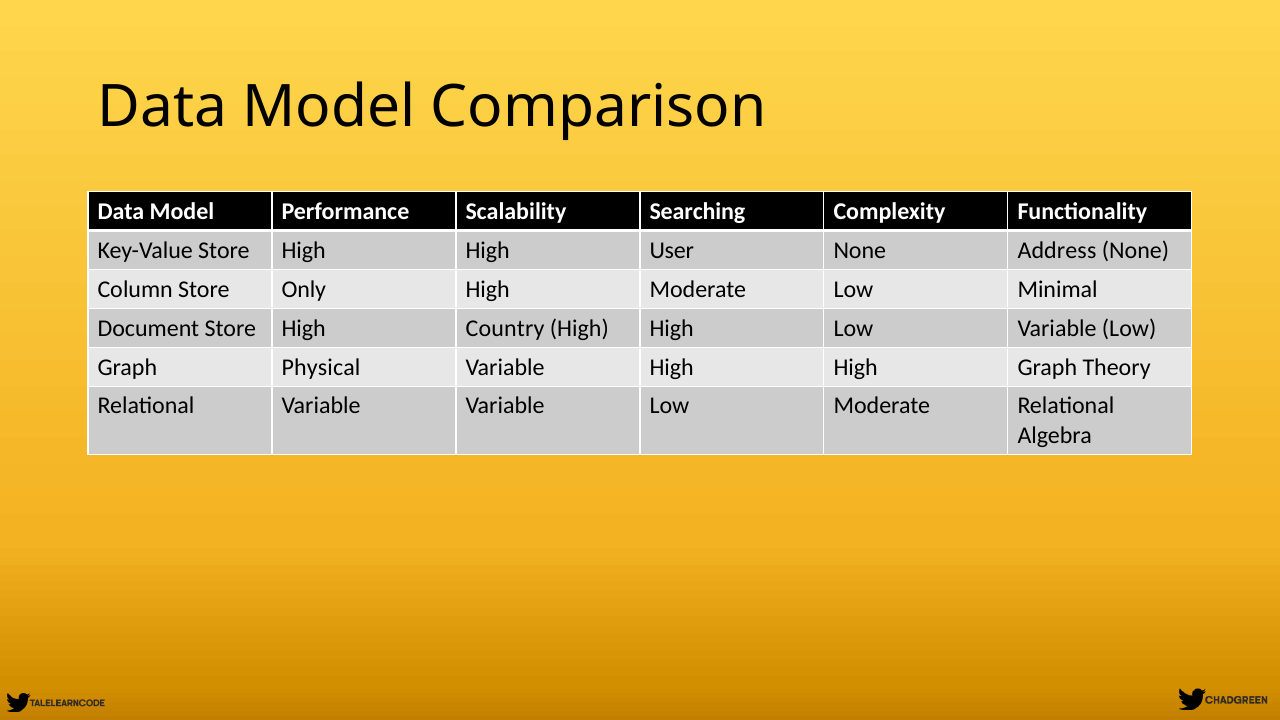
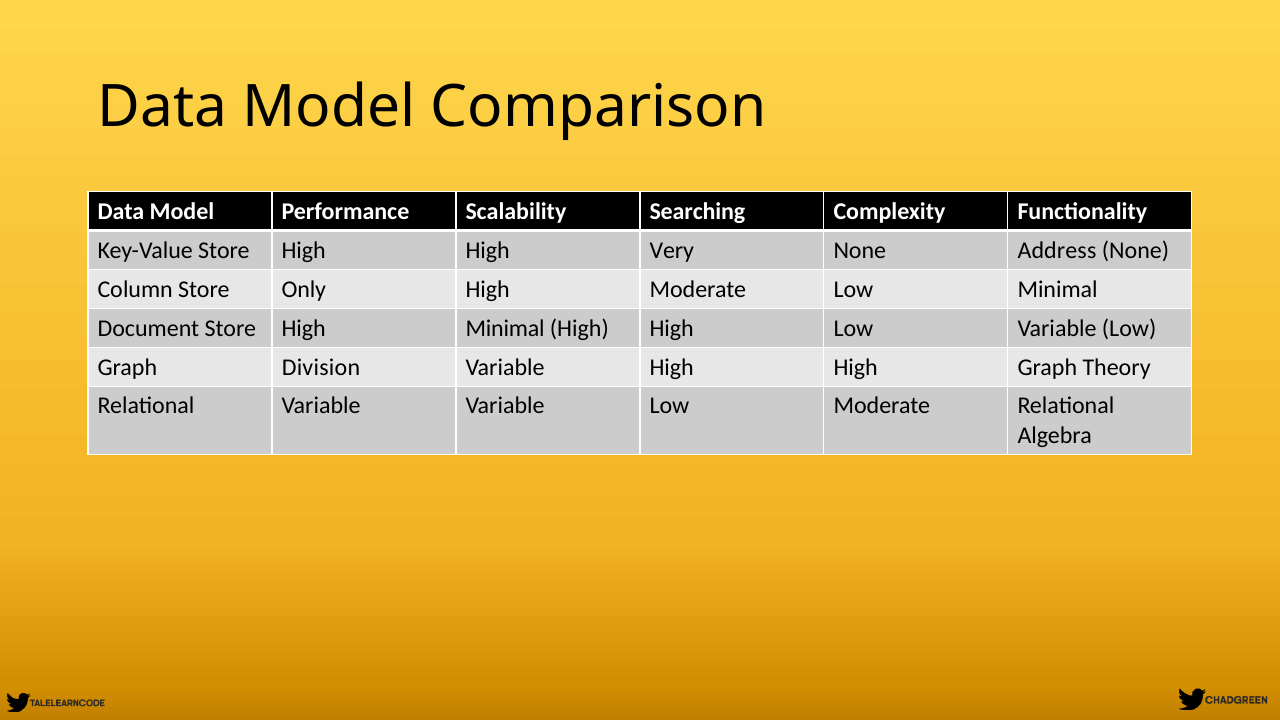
User: User -> Very (672, 250)
High Country: Country -> Minimal (505, 328)
Physical: Physical -> Division (321, 367)
